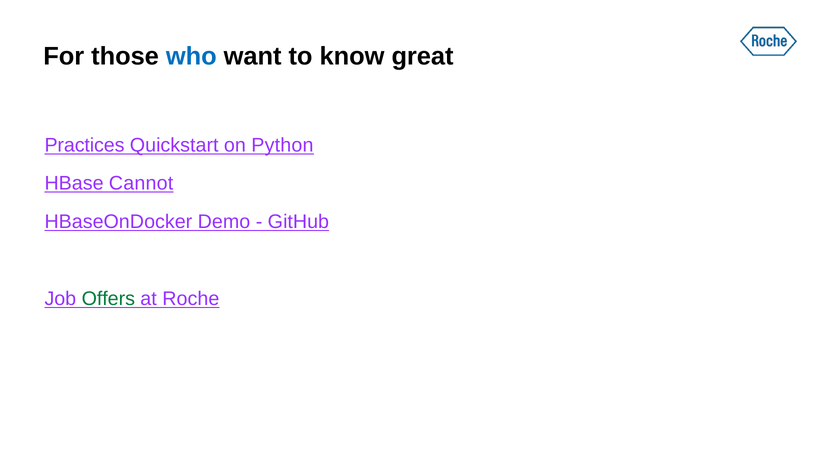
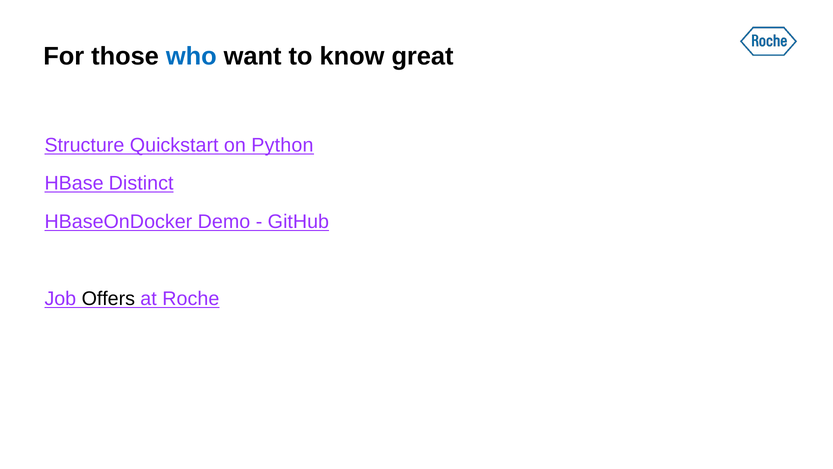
Practices: Practices -> Structure (84, 145)
Cannot: Cannot -> Distinct (141, 183)
Offers colour: green -> black (108, 298)
